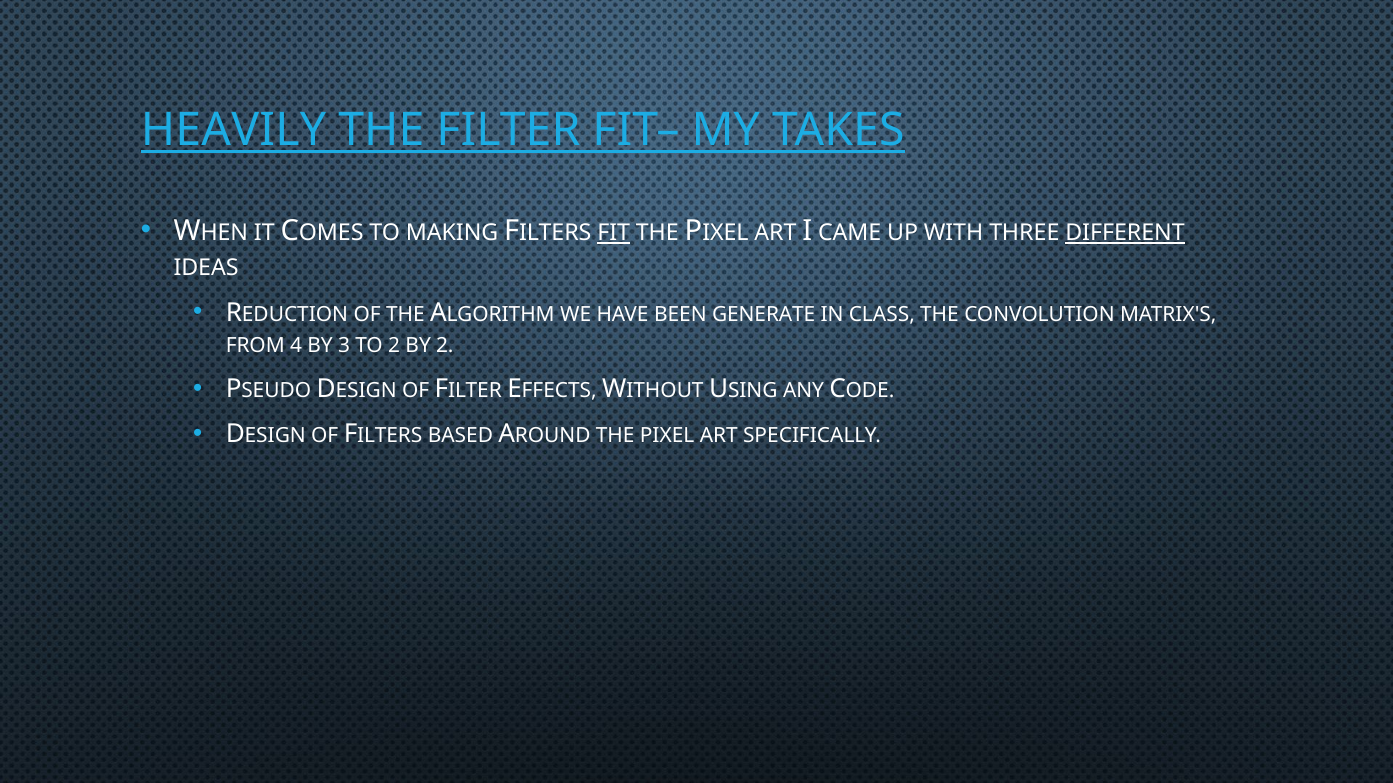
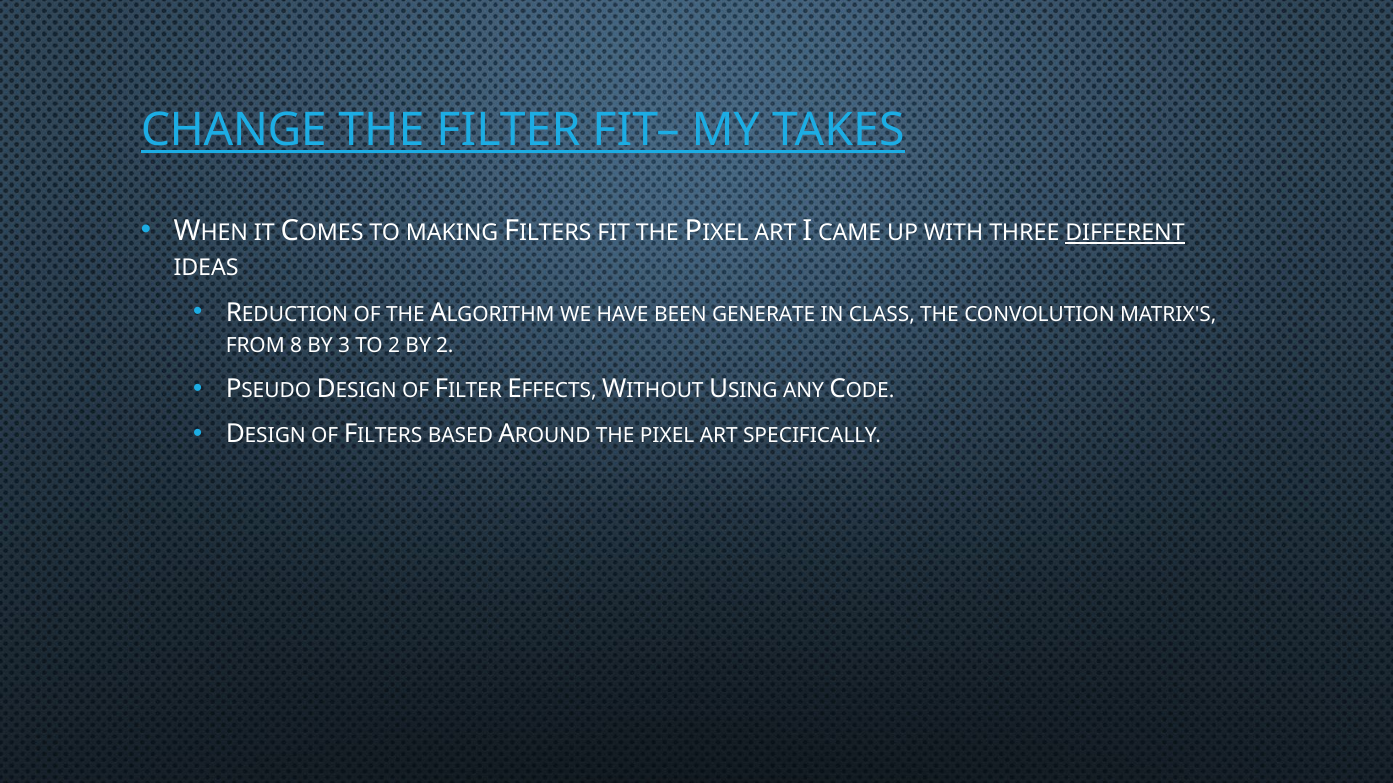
HEAVILY: HEAVILY -> CHANGE (234, 131)
FIT underline: present -> none (614, 233)
4: 4 -> 8 (296, 346)
